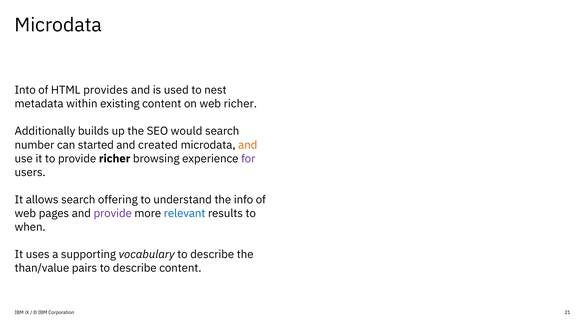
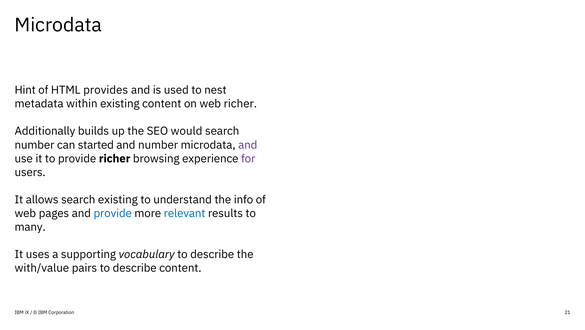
Into: Into -> Hint (25, 90)
and created: created -> number (158, 145)
and colour: orange -> purple (248, 145)
search offering: offering -> existing (118, 199)
provide colour: purple -> blue (113, 213)
when: when -> many (30, 227)
than/value: than/value -> with/value (42, 268)
